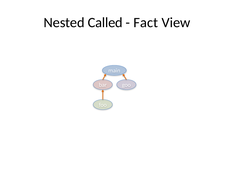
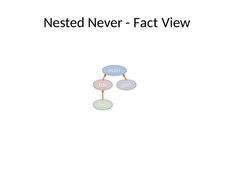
Called: Called -> Never (105, 23)
